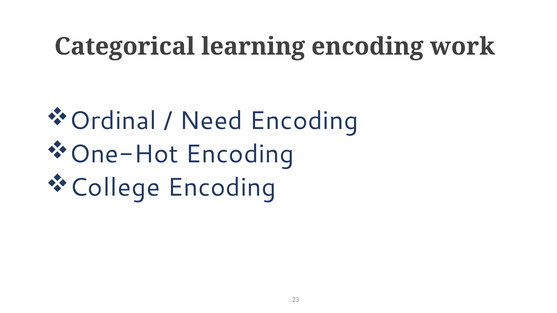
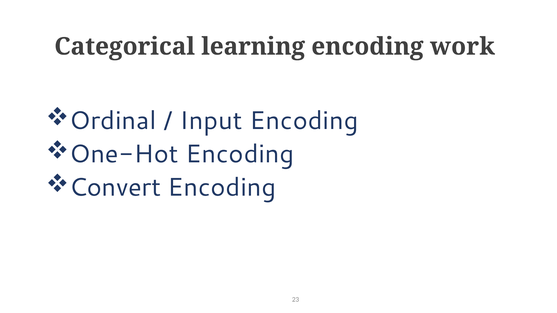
Need: Need -> Input (211, 121)
College: College -> Convert (115, 188)
